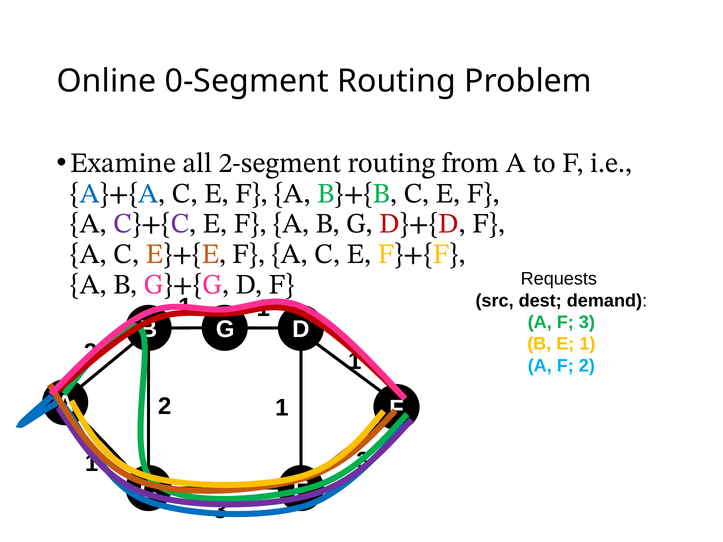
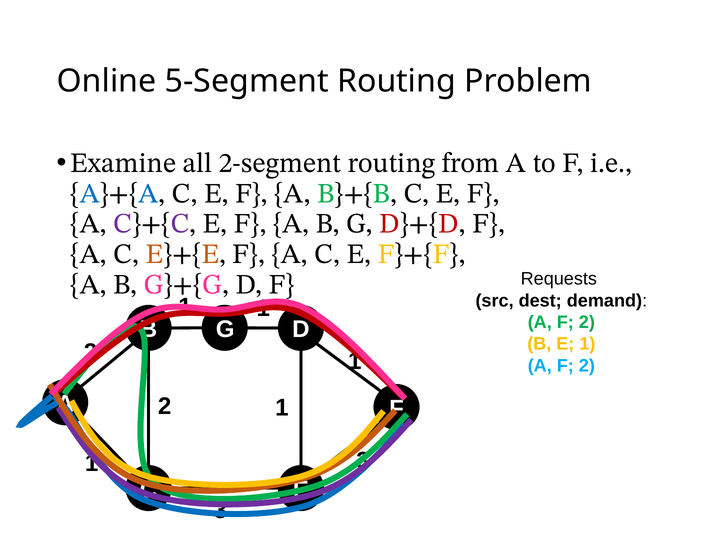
0-Segment: 0-Segment -> 5-Segment (247, 81)
3: 3 -> 2 (587, 322)
